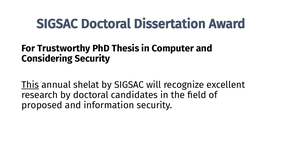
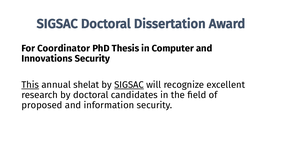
Trustworthy: Trustworthy -> Coordinator (64, 48)
Considering: Considering -> Innovations (47, 58)
SIGSAC underline: none -> present (129, 85)
